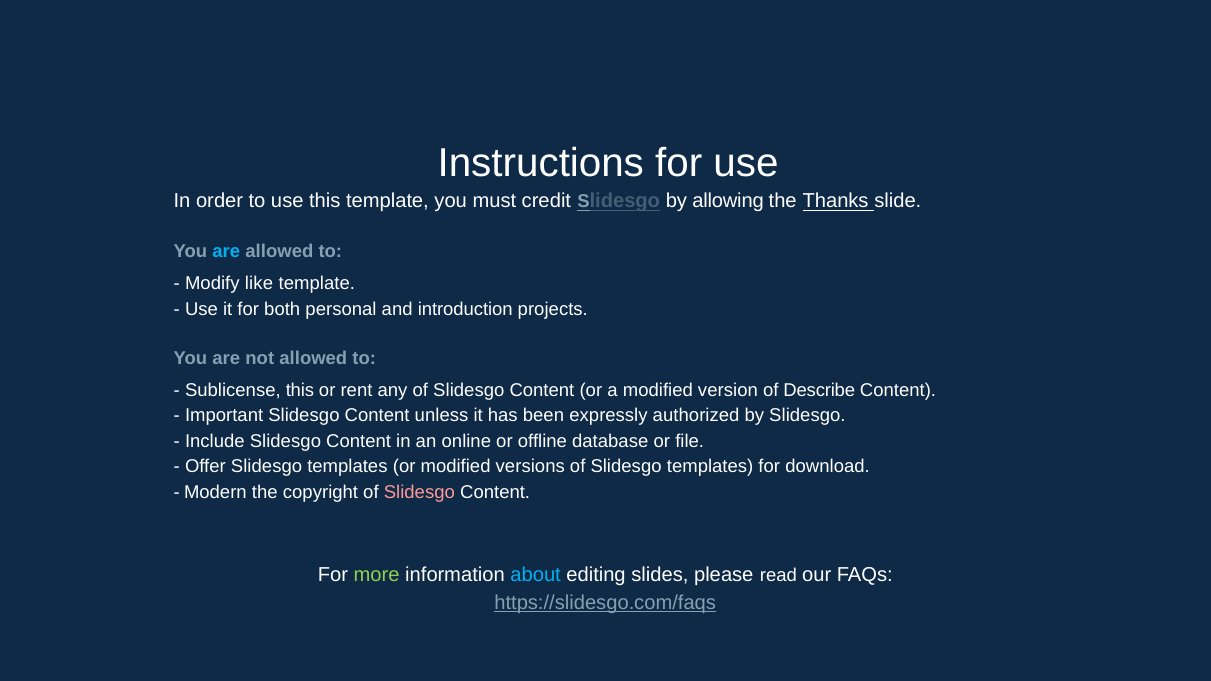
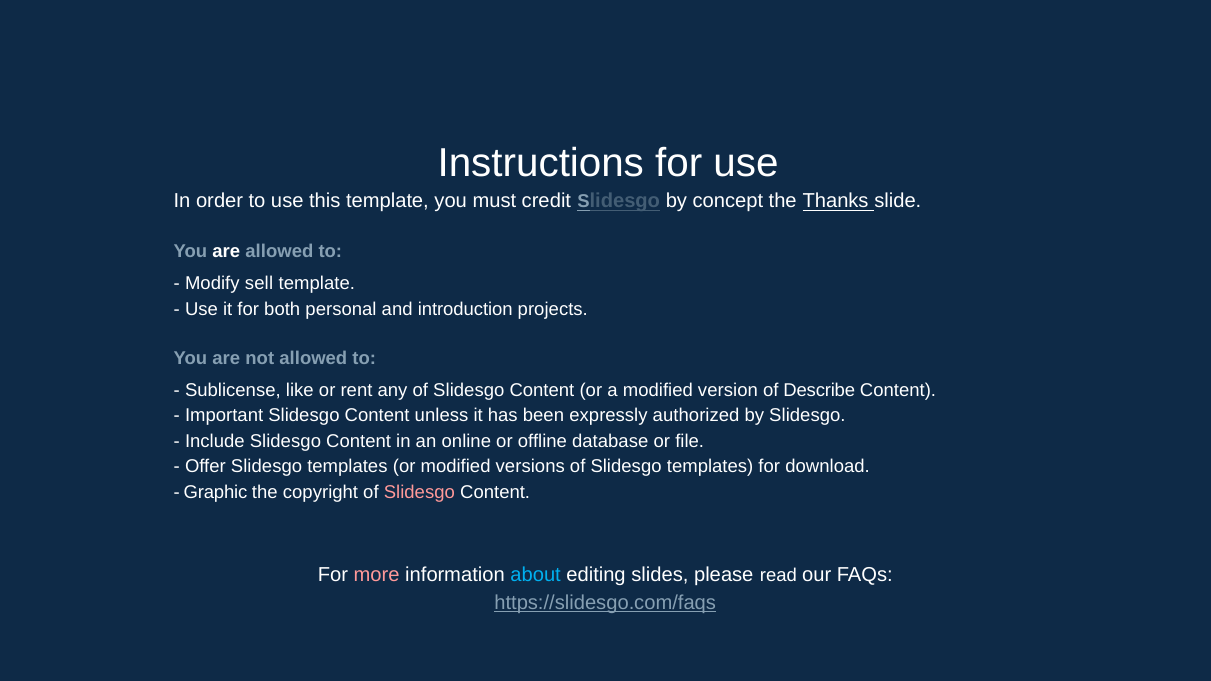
allowing: allowing -> concept (728, 201)
are colour: light blue -> white (226, 251)
like: like -> sell (259, 284)
Sublicense this: this -> like (300, 390)
Modern: Modern -> Graphic (215, 492)
more colour: light green -> pink (377, 575)
